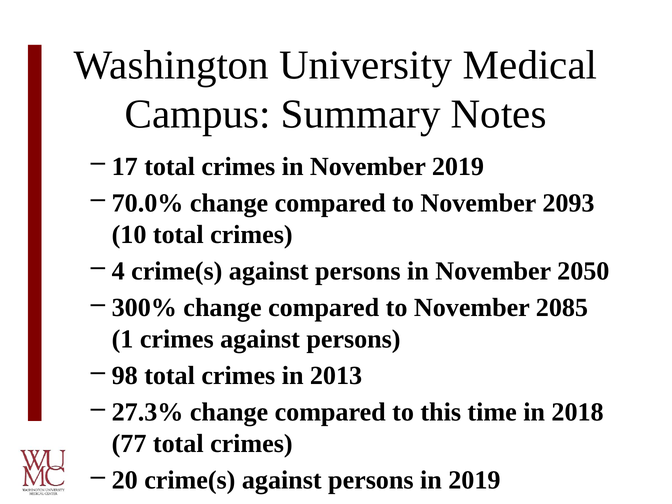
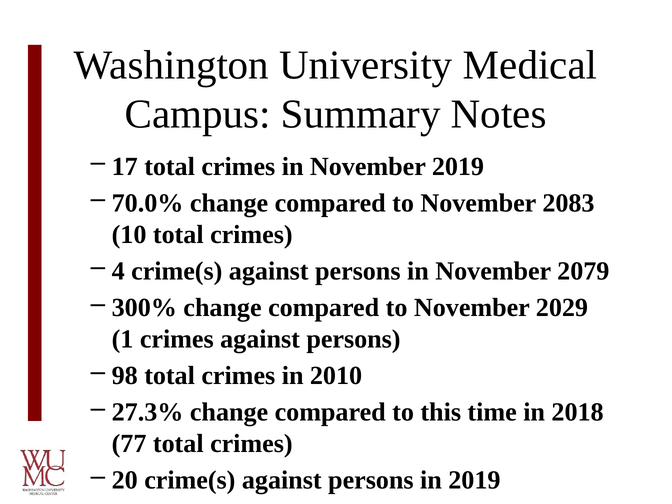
2093: 2093 -> 2083 (568, 203)
2050: 2050 -> 2079 (583, 271)
2085: 2085 -> 2029 (562, 308)
2013: 2013 -> 2010 (336, 376)
